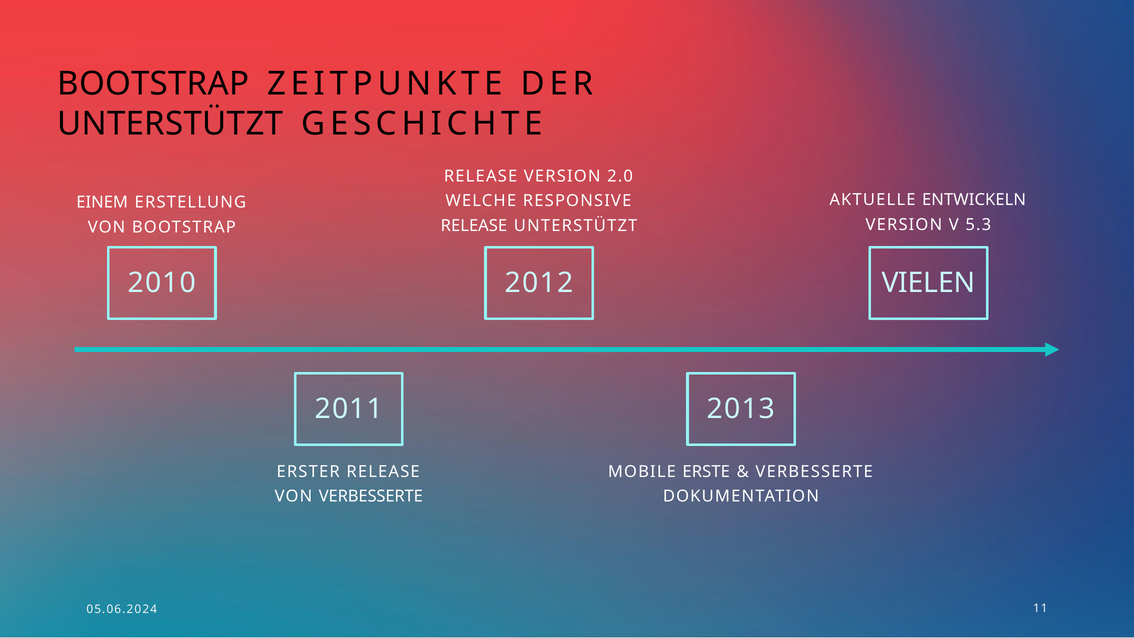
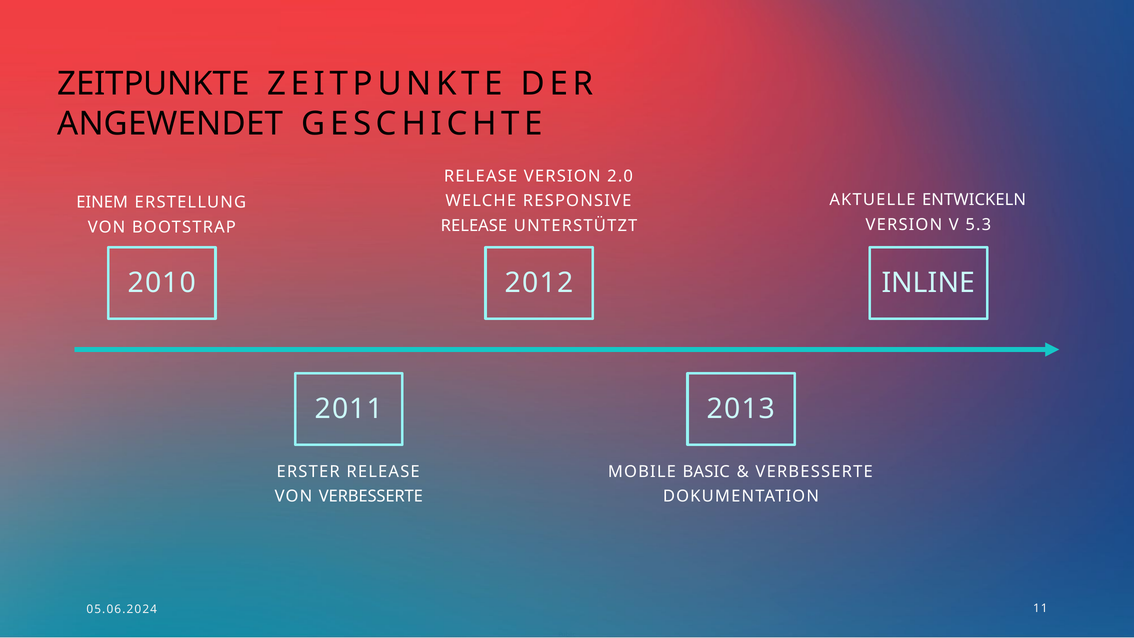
BOOTSTRAP: BOOTSTRAP -> ZEITPUNKTE (153, 84)
UNTERSTÜTZT: UNTERSTÜTZT -> ANGEWENDET (170, 124)
VIELEN: VIELEN -> INLINE (928, 283)
ERSTE: ERSTE -> BASIC (706, 472)
